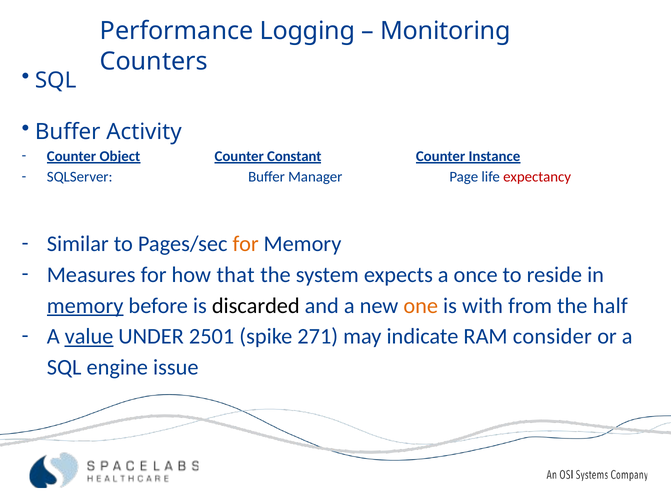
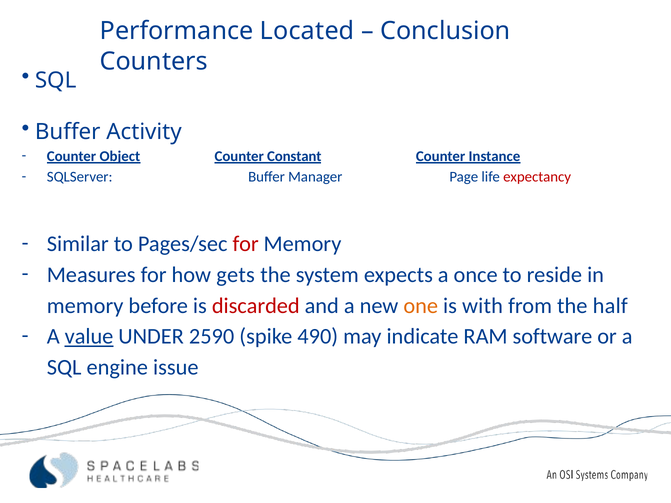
Logging: Logging -> Located (307, 31)
Monitoring: Monitoring -> Conclusion (445, 31)
for colour: orange -> red (246, 244)
that: that -> gets (236, 275)
memory underline: present -> none (85, 306)
discarded colour: black -> red (256, 306)
2501: 2501 -> 2590 (212, 337)
271: 271 -> 490 (318, 337)
consider: consider -> software (552, 337)
